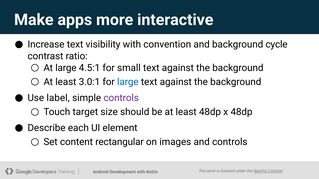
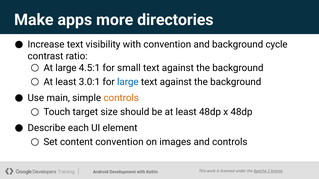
interactive: interactive -> directories (175, 20)
label: label -> main (58, 98)
controls colour: purple -> orange (121, 98)
content rectangular: rectangular -> convention (119, 142)
